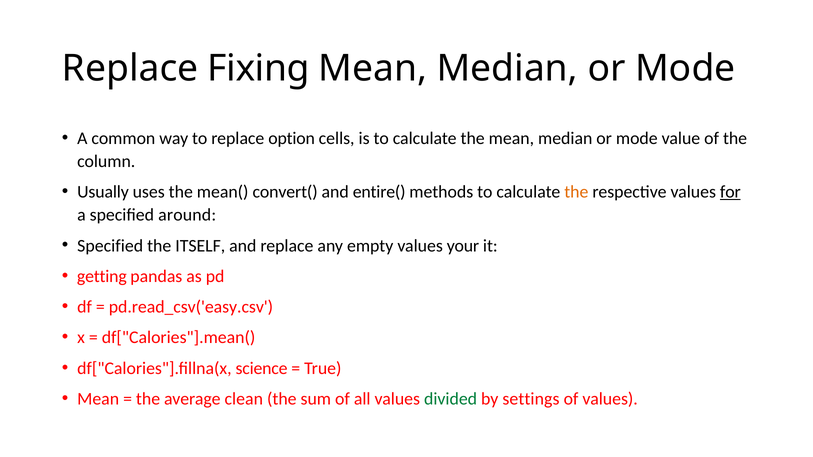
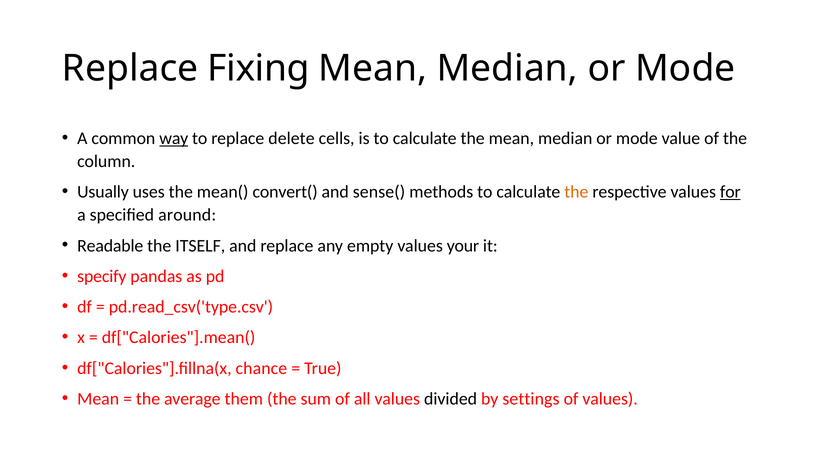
way underline: none -> present (174, 138)
option: option -> delete (291, 138)
entire(: entire( -> sense( (379, 192)
Specified: Specified -> Readable (110, 246)
getting: getting -> specify (102, 276)
pd.read_csv('easy.csv: pd.read_csv('easy.csv -> pd.read_csv('type.csv (191, 307)
science: science -> chance (261, 368)
clean: clean -> them (244, 399)
divided colour: green -> black (451, 399)
